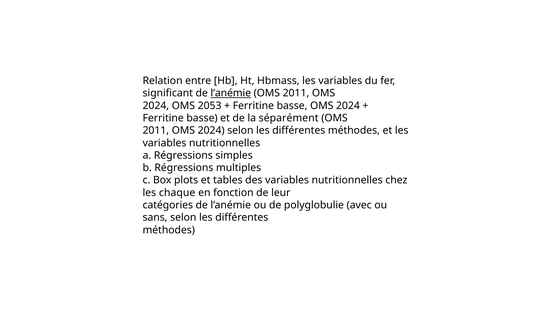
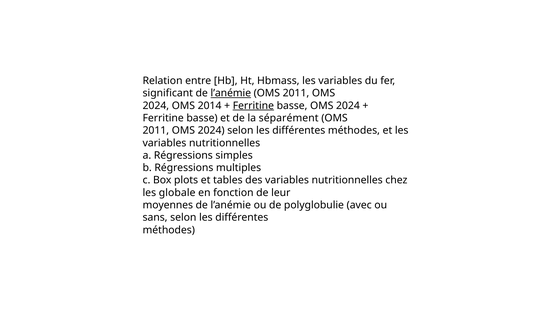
2053: 2053 -> 2014 (210, 106)
Ferritine underline: none -> present (253, 106)
chaque: chaque -> globale (177, 193)
catégories: catégories -> moyennes (168, 206)
